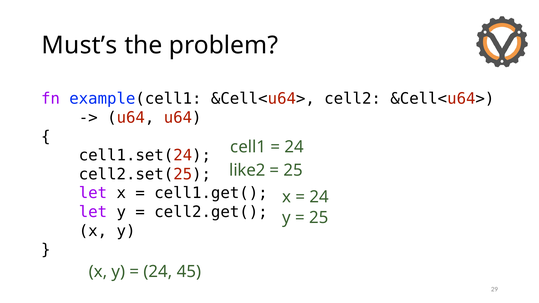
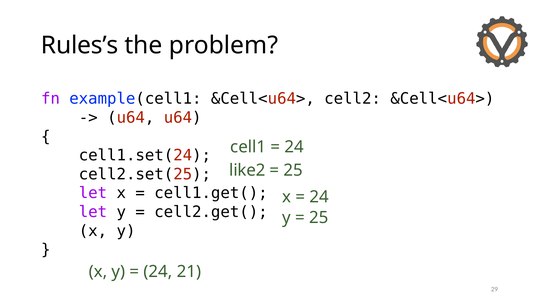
Must’s: Must’s -> Rules’s (80, 45)
45: 45 -> 21 (189, 272)
